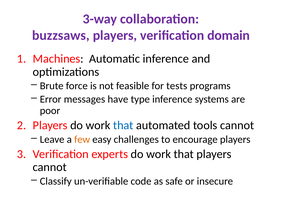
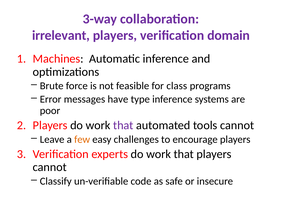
buzzsaws: buzzsaws -> irrelevant (61, 36)
tests: tests -> class (177, 86)
that colour: blue -> purple (123, 126)
